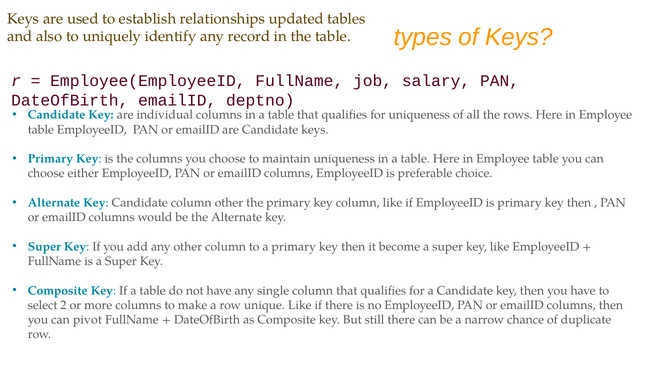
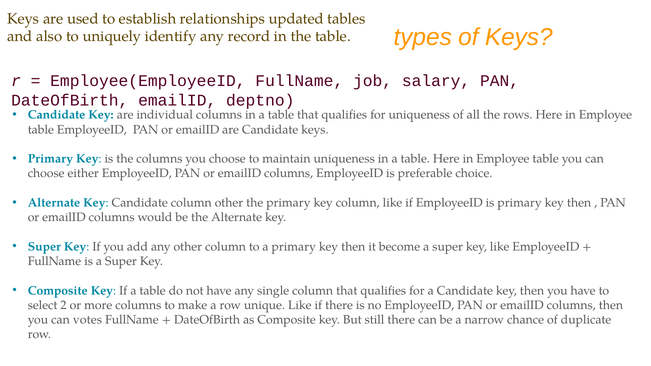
pivot: pivot -> votes (87, 320)
